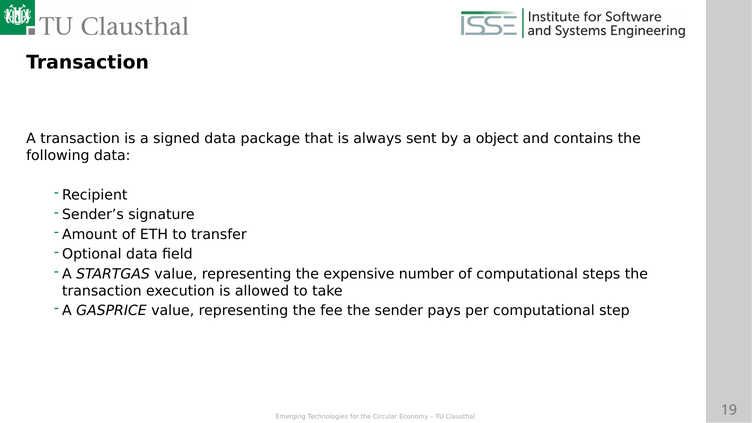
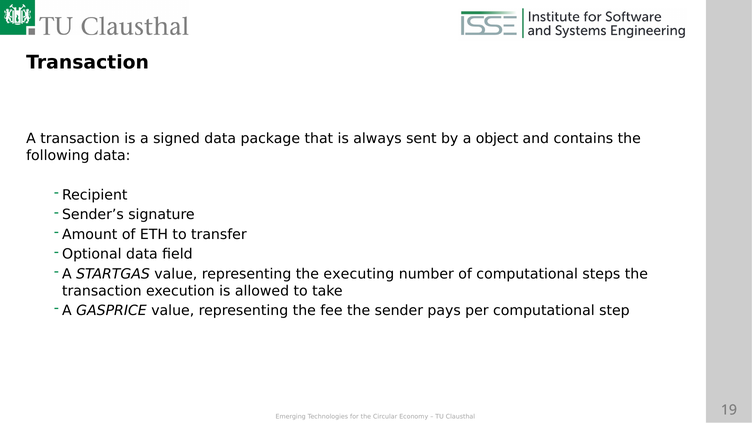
expensive: expensive -> executing (359, 274)
